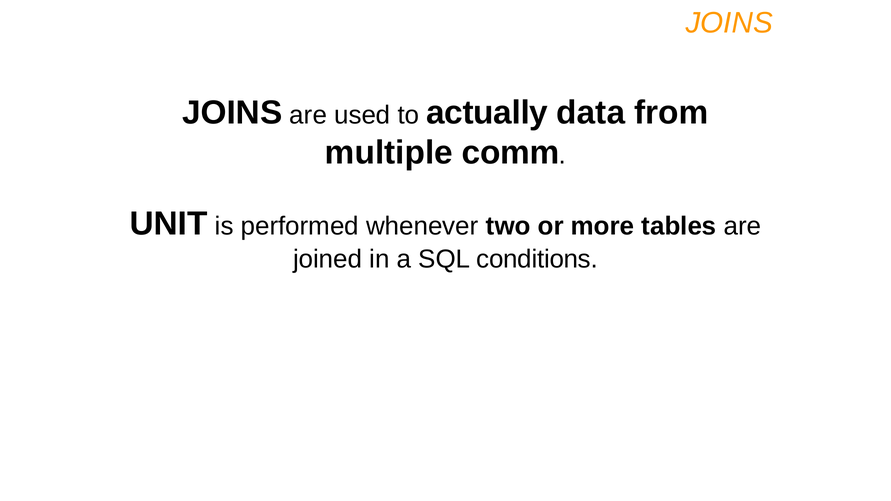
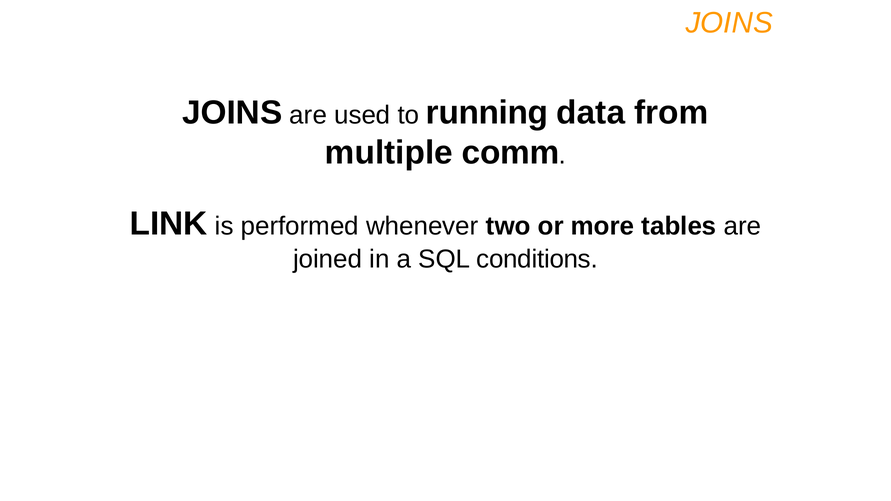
actually: actually -> running (487, 113)
UNIT: UNIT -> LINK (169, 224)
